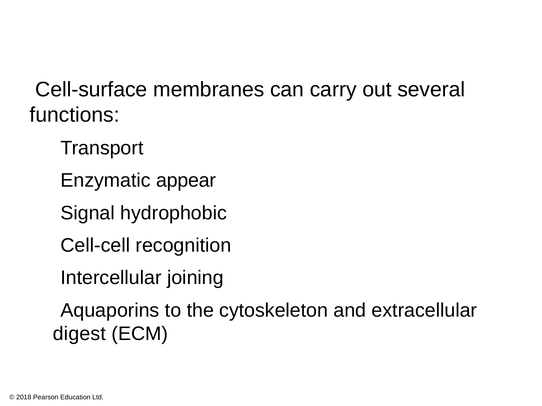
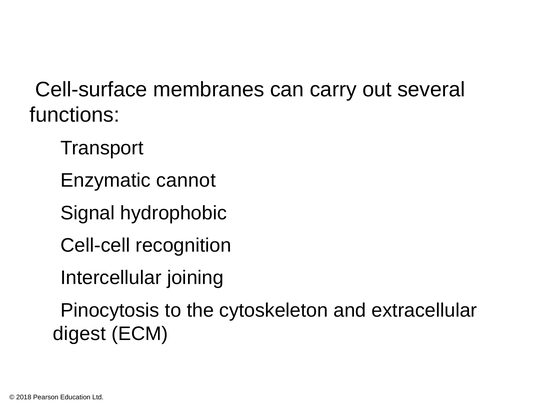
appear: appear -> cannot (186, 181)
Aquaporins: Aquaporins -> Pinocytosis (110, 311)
